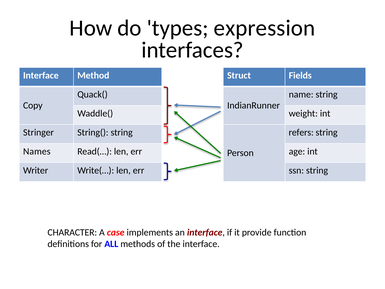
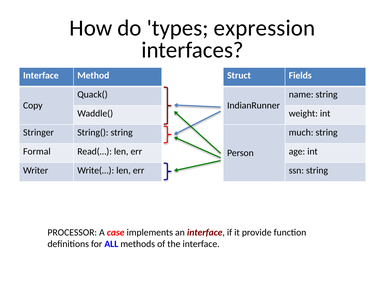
refers: refers -> much (301, 132)
Names: Names -> Formal (37, 151)
CHARACTER: CHARACTER -> PROCESSOR (72, 232)
